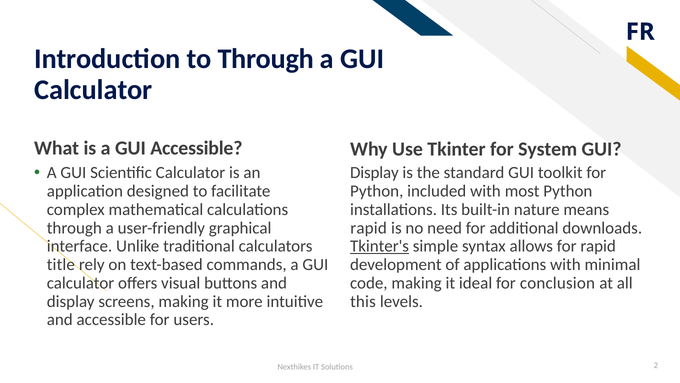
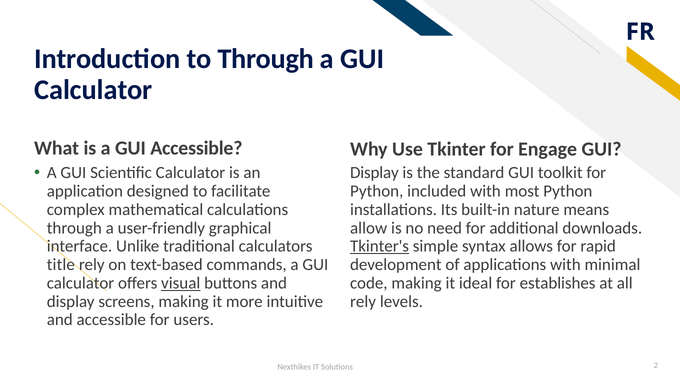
System: System -> Engage (548, 149)
rapid: rapid -> allow (369, 228)
visual underline: none -> present (181, 283)
conclusion: conclusion -> establishes (558, 283)
this: this -> rely (363, 301)
